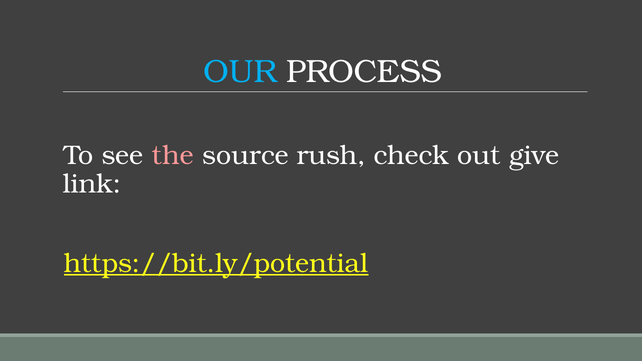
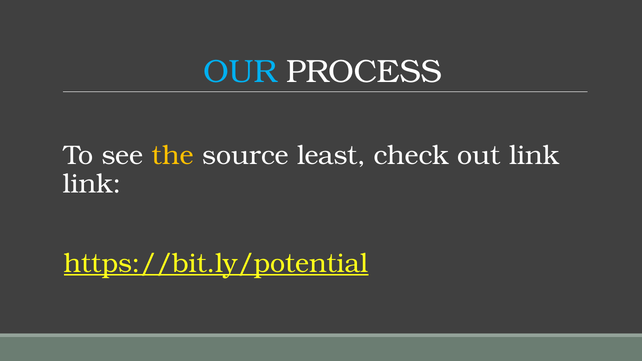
the colour: pink -> yellow (173, 155)
rush: rush -> least (331, 155)
out give: give -> link (534, 155)
